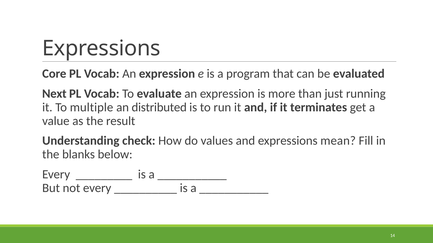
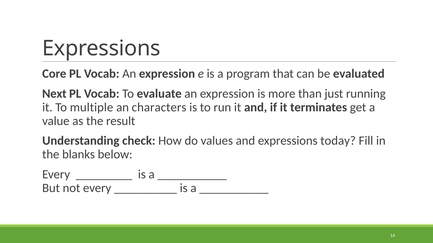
distributed: distributed -> characters (159, 108)
mean: mean -> today (338, 141)
